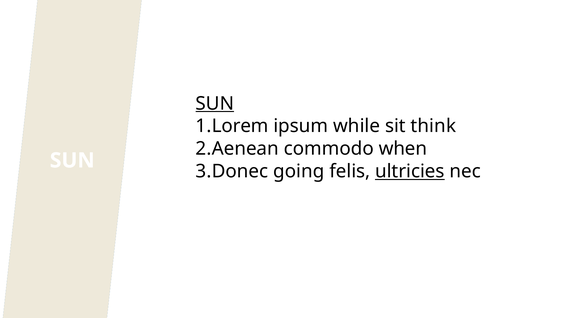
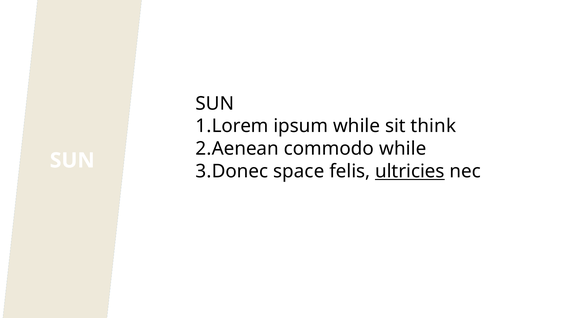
SUN underline: present -> none (215, 103)
commodo when: when -> while (403, 149)
going: going -> space (299, 171)
